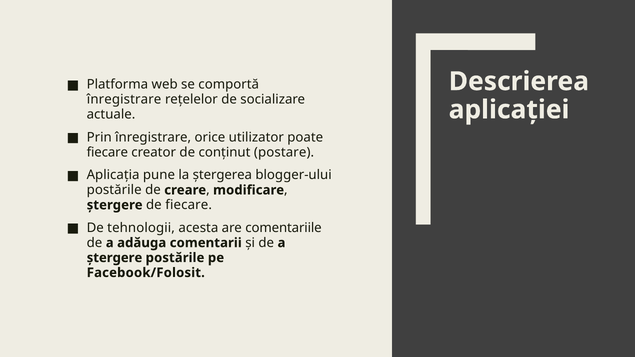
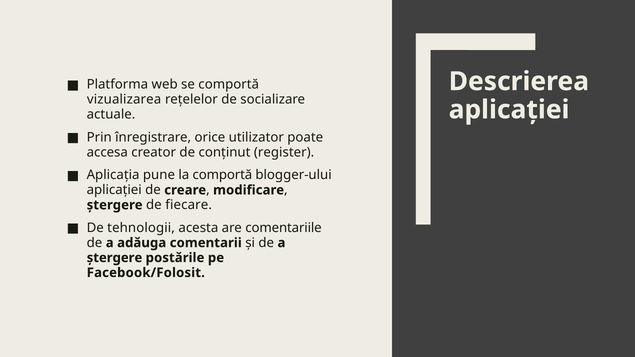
înregistrare: înregistrare -> vizualizarea (124, 100)
fiecare: fiecare -> accesa (107, 152)
postare: postare -> register (284, 152)
la ștergerea: ștergerea -> comportă (222, 175)
postările: postările -> aplicației (114, 190)
